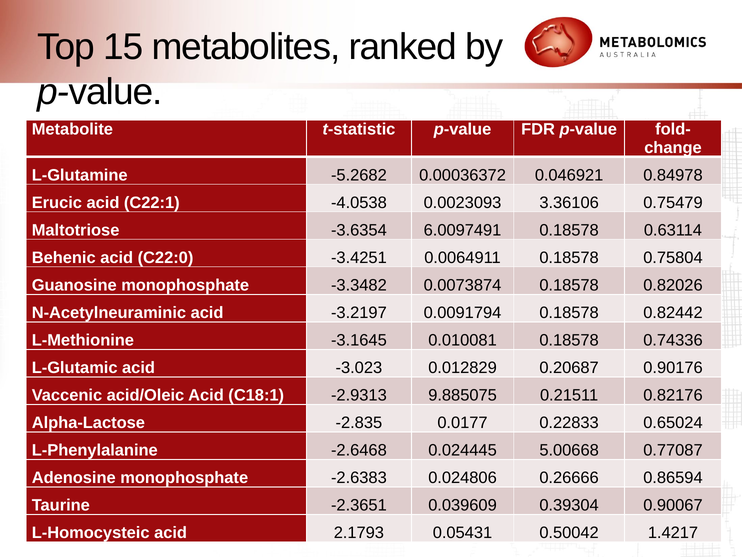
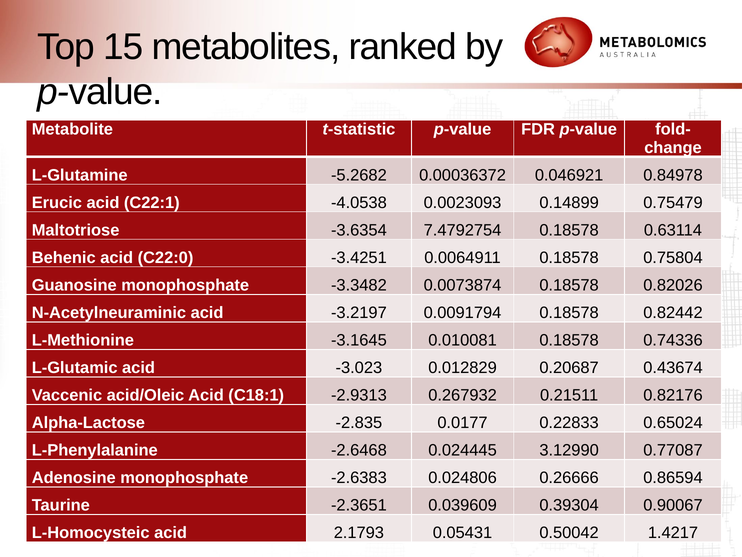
3.36106: 3.36106 -> 0.14899 (569, 203)
6.0097491: 6.0097491 -> 7.4792754 (463, 230)
0.90176: 0.90176 -> 0.43674 (673, 368)
9.885075: 9.885075 -> 0.267932 (463, 395)
5.00668: 5.00668 -> 3.12990 (569, 450)
